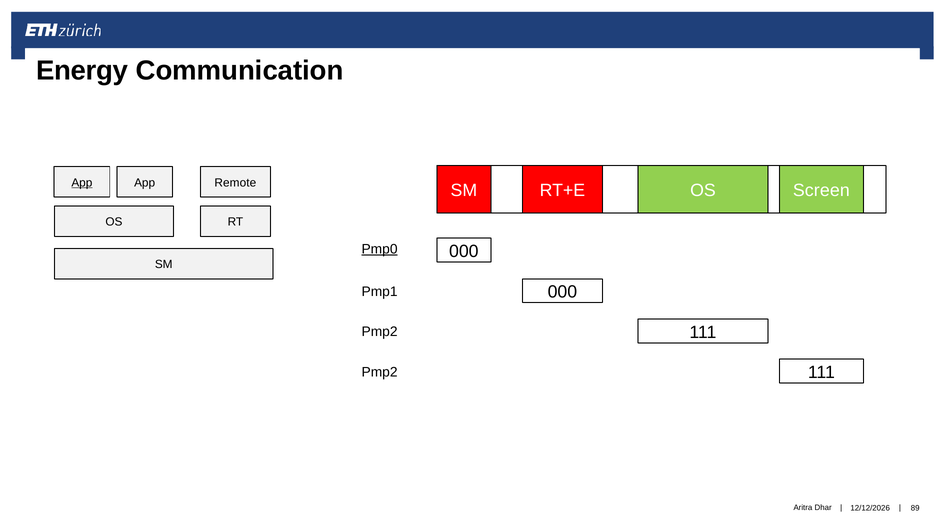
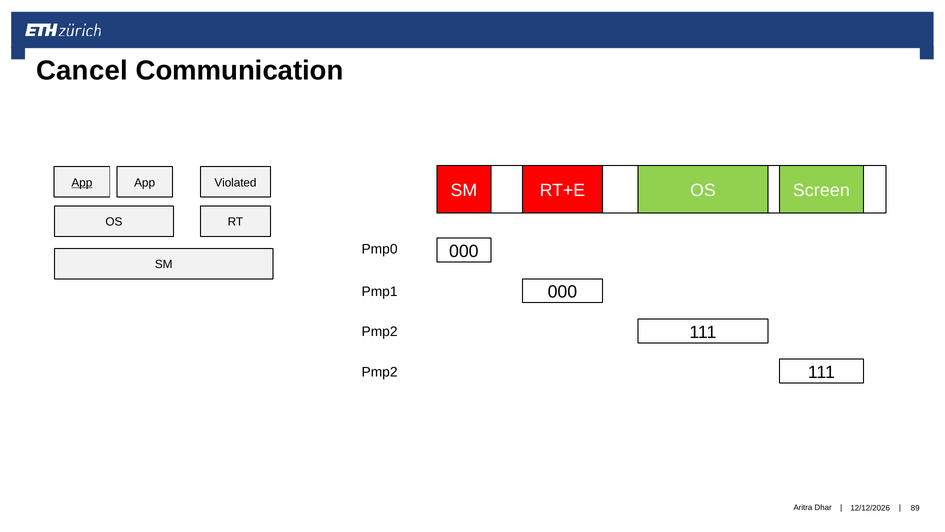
Energy: Energy -> Cancel (82, 71)
Remote: Remote -> Violated (235, 183)
Pmp0 underline: present -> none (380, 249)
